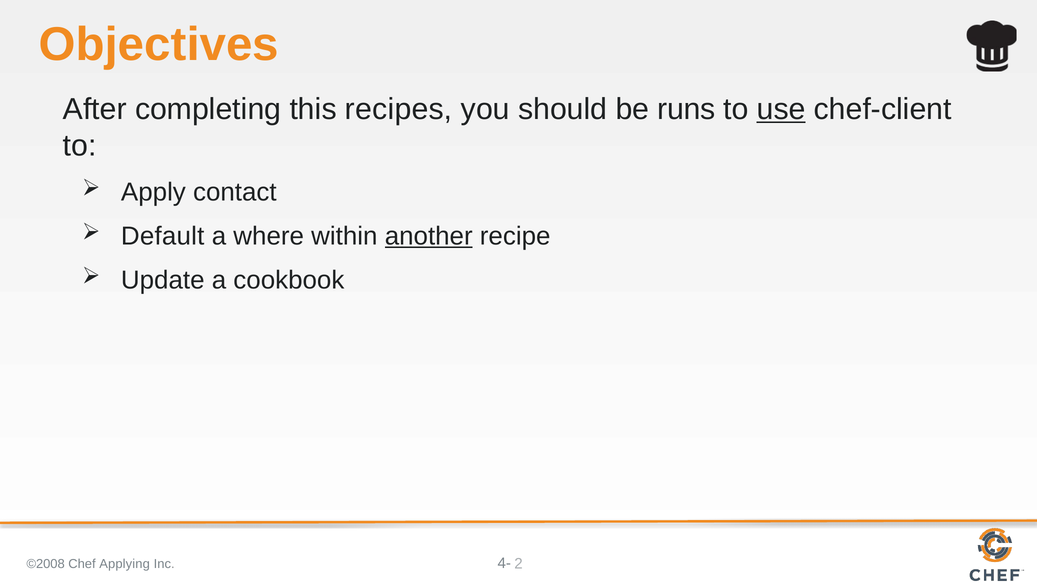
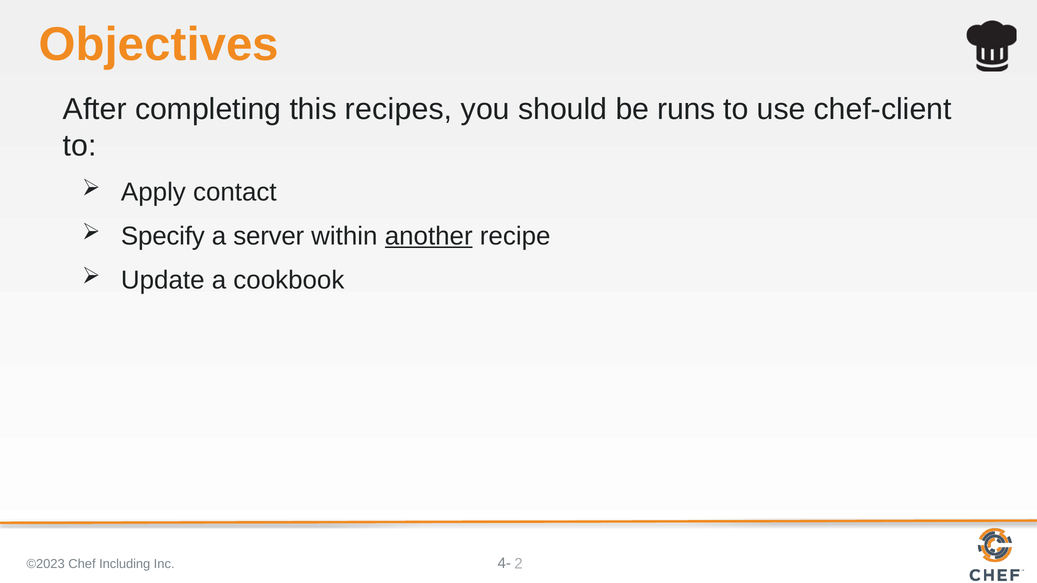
use underline: present -> none (781, 109)
Default: Default -> Specify (163, 236)
where: where -> server (269, 236)
©2008: ©2008 -> ©2023 (46, 564)
Applying: Applying -> Including (125, 564)
